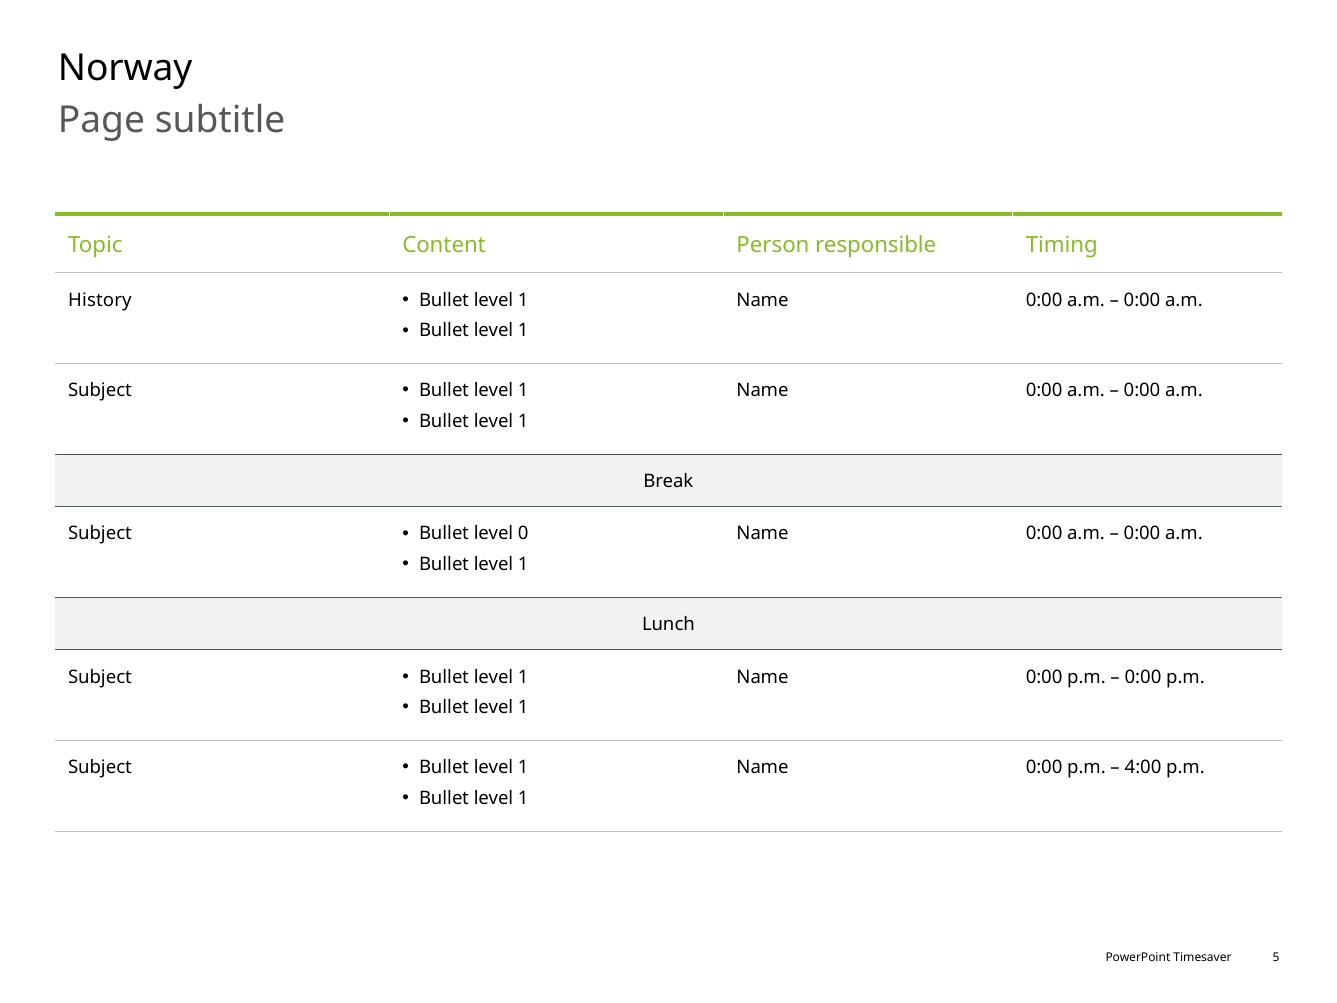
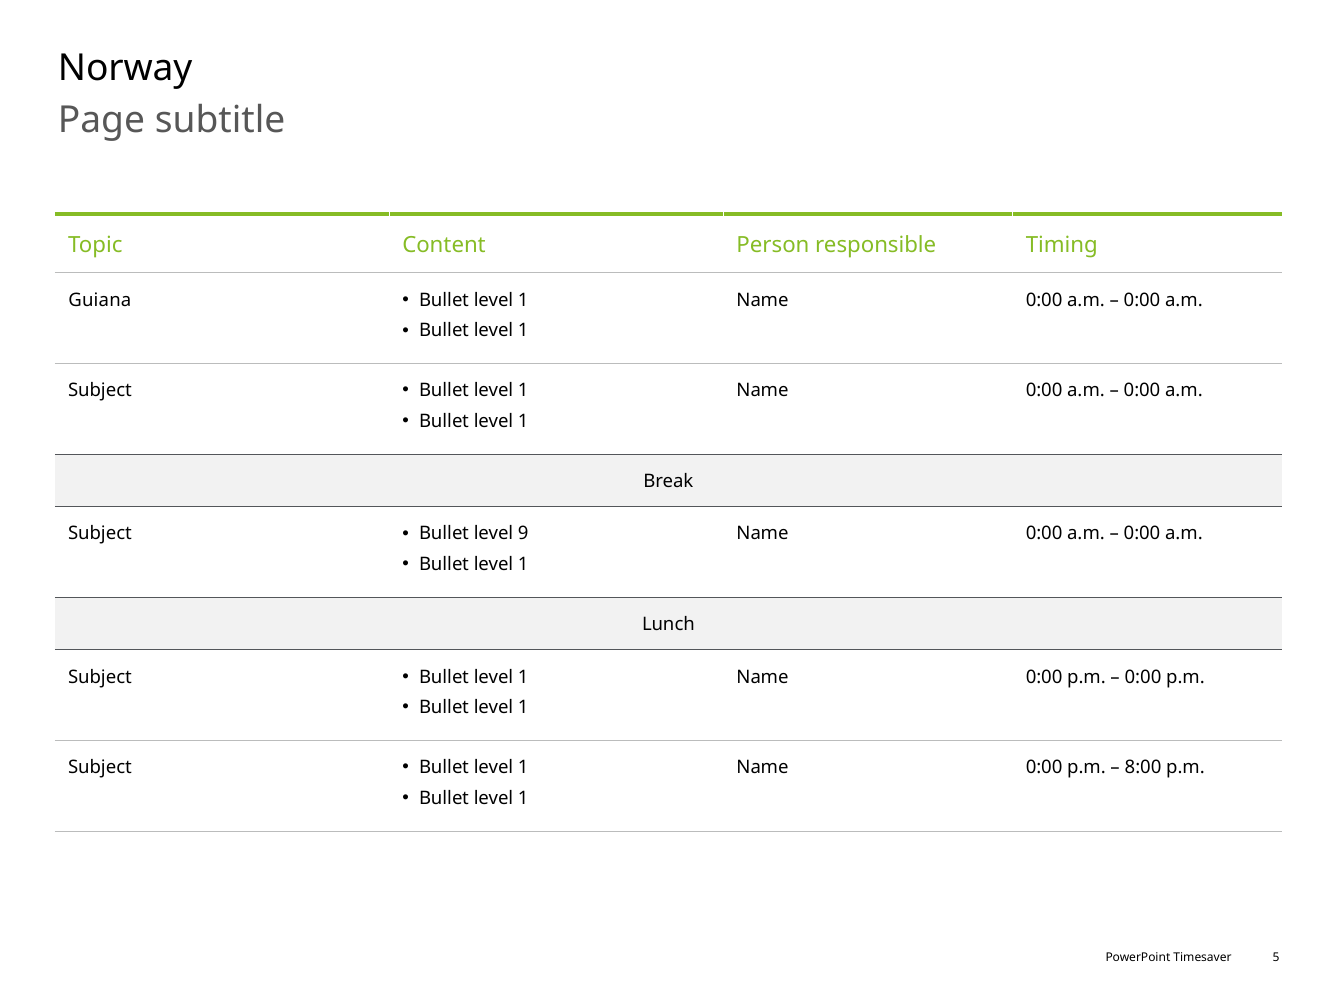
History: History -> Guiana (100, 300)
0: 0 -> 9 (523, 534)
4:00: 4:00 -> 8:00 (1143, 767)
